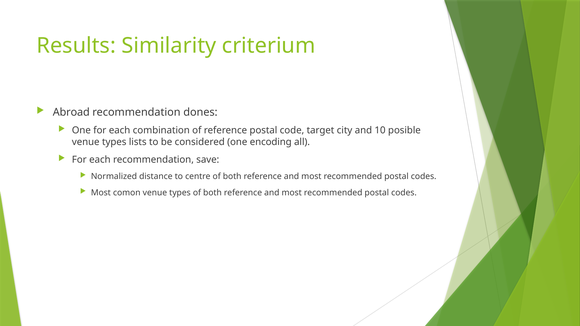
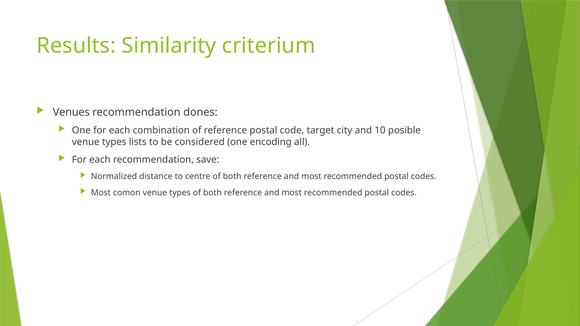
Abroad: Abroad -> Venues (71, 112)
